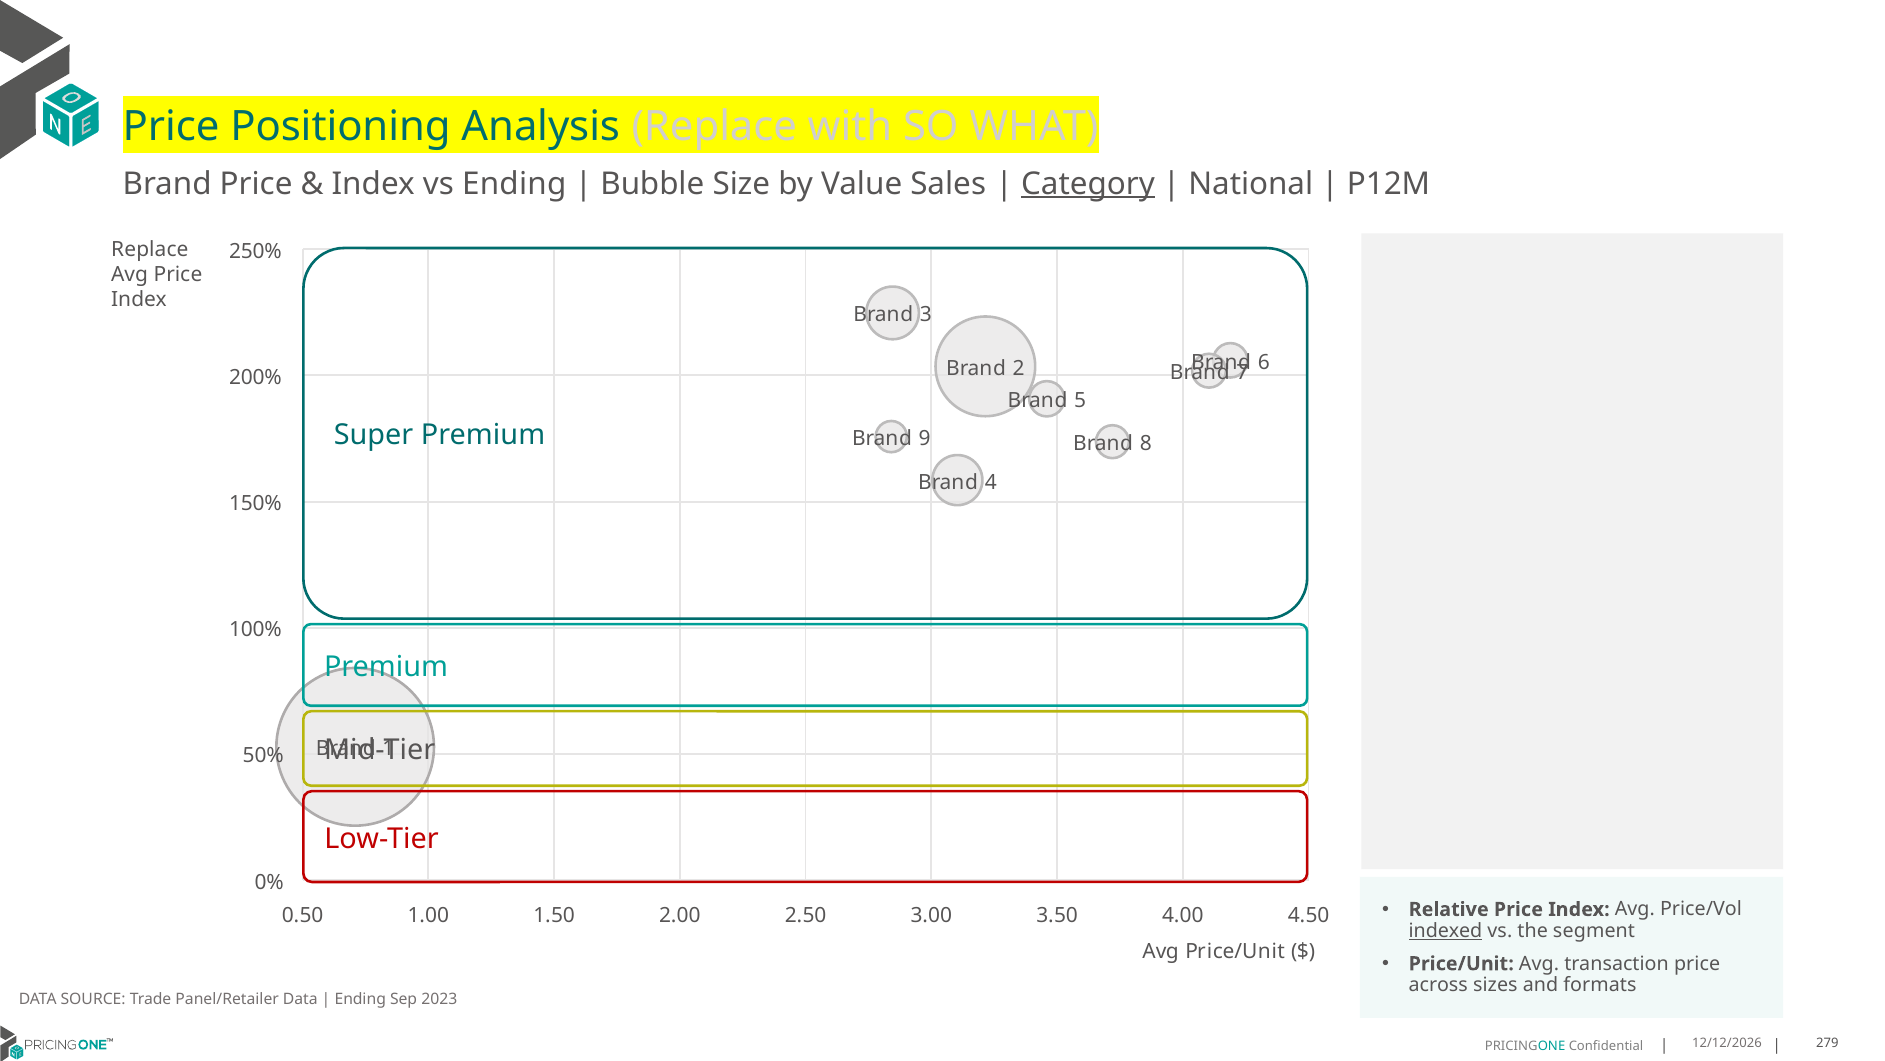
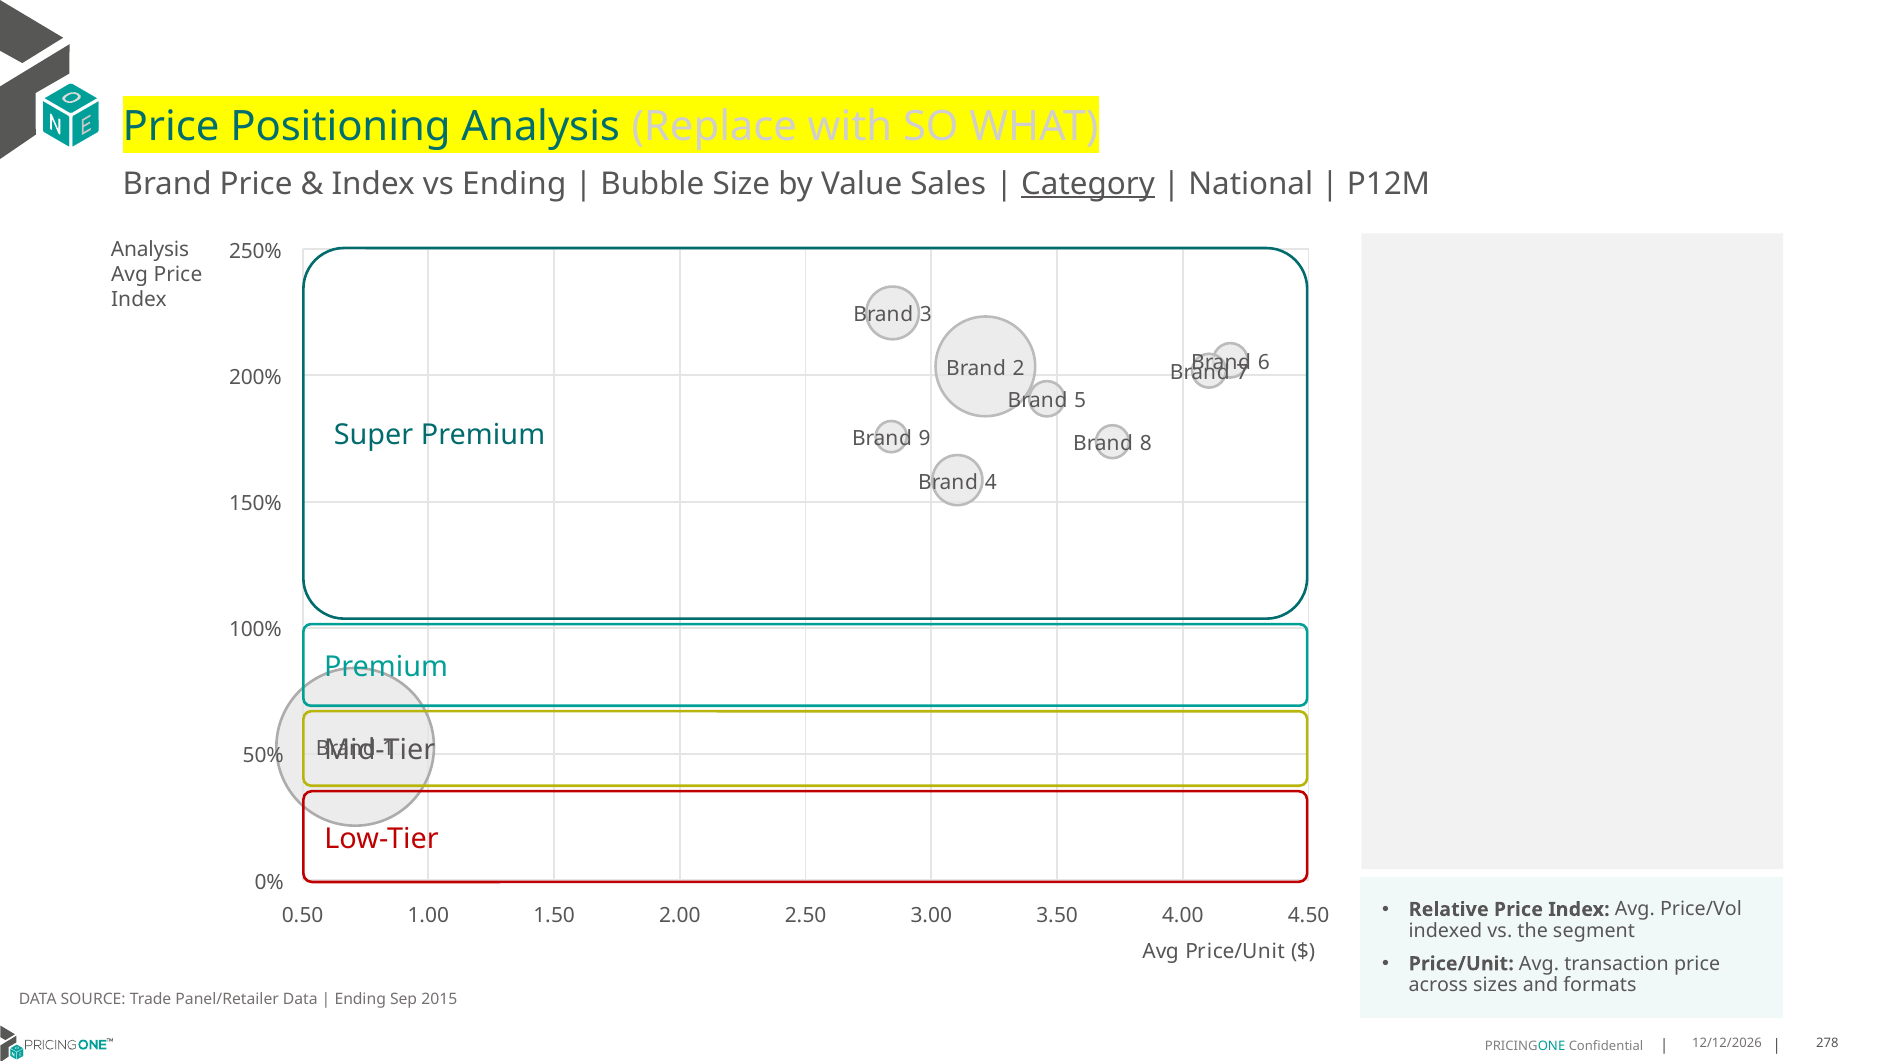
Replace: Replace -> Analysis (150, 249)
indexed underline: present -> none (1445, 930)
2023: 2023 -> 2015 (439, 999)
279: 279 -> 278 (1827, 1043)
